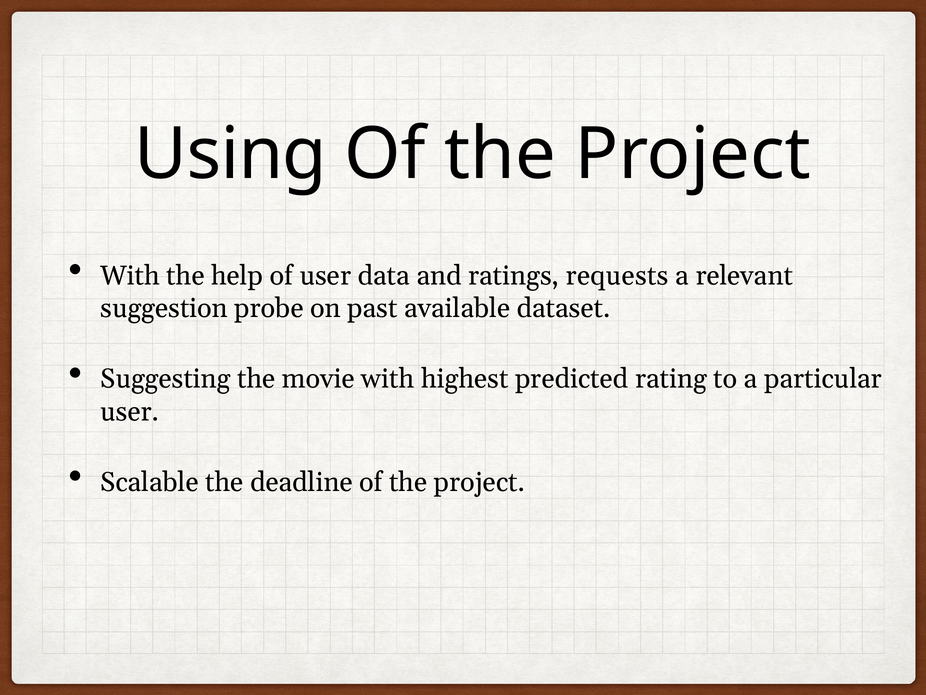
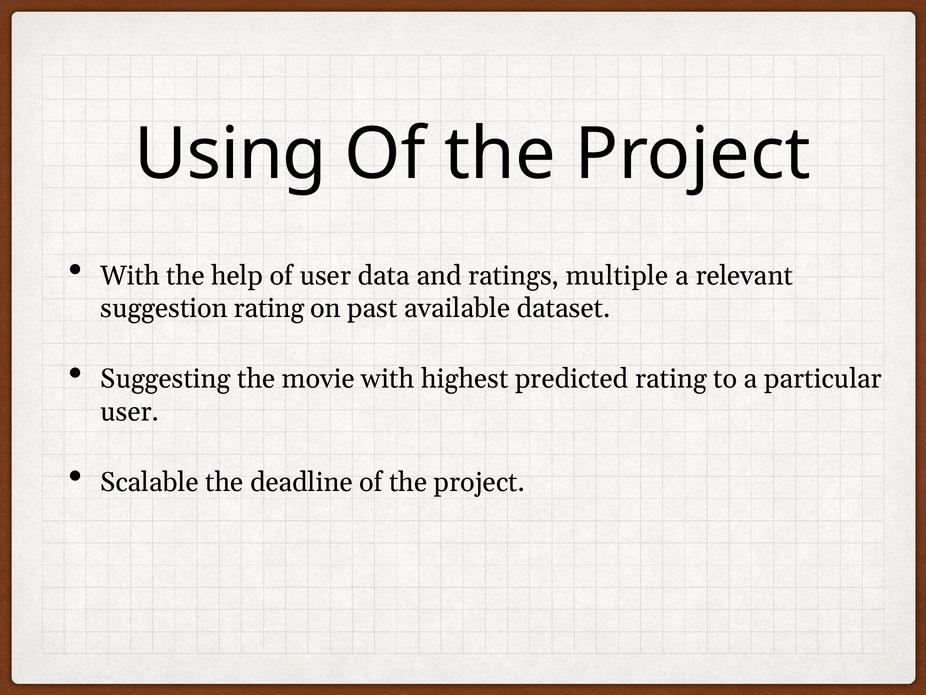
requests: requests -> multiple (617, 276)
suggestion probe: probe -> rating (269, 308)
